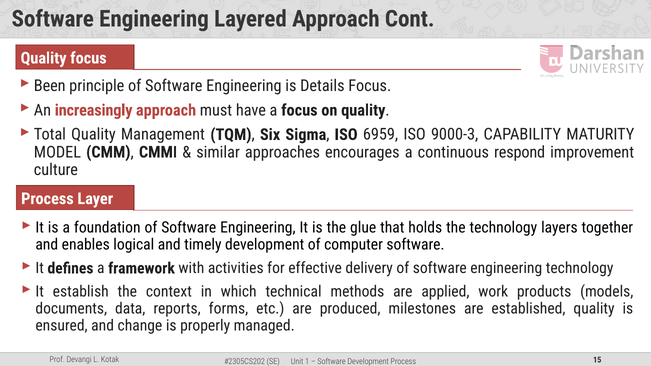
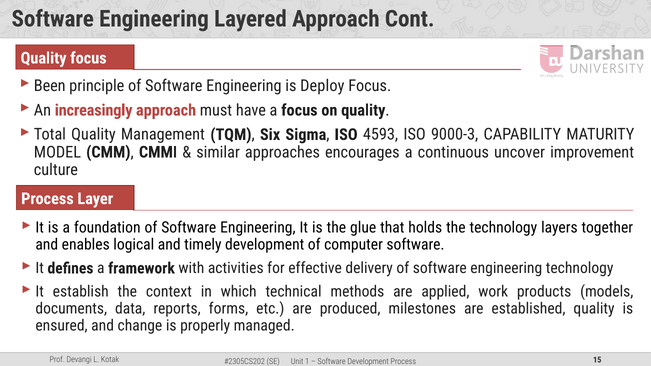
Details: Details -> Deploy (322, 86)
6959: 6959 -> 4593 (381, 135)
respond: respond -> uncover (520, 152)
